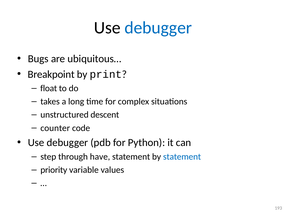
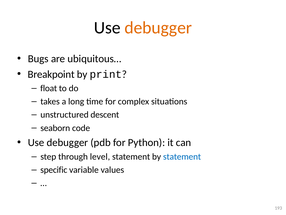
debugger colour: blue -> orange (158, 28)
counter: counter -> seaborn (55, 128)
have: have -> level (100, 156)
priority: priority -> specific (54, 169)
